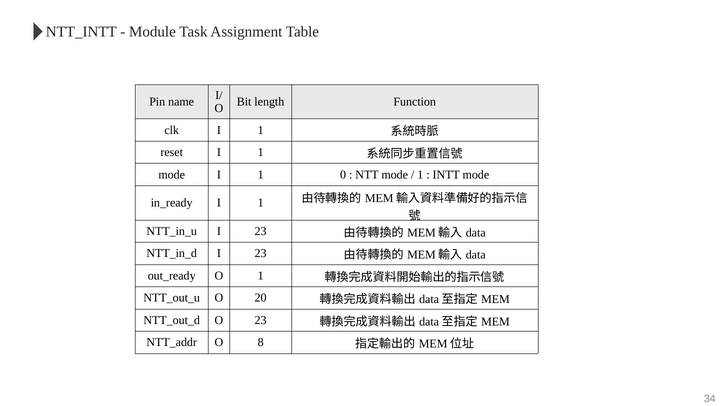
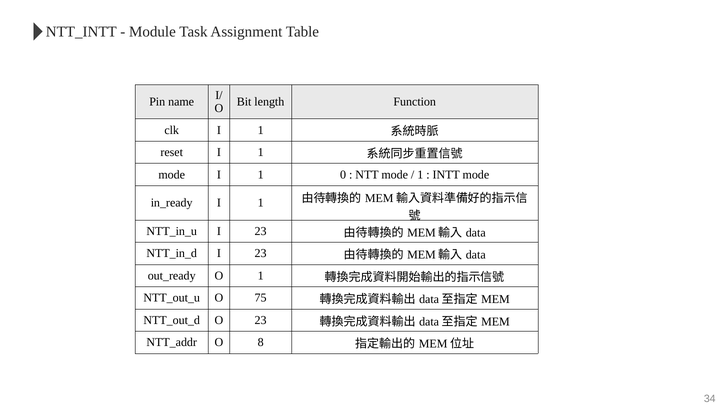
20: 20 -> 75 (261, 298)
